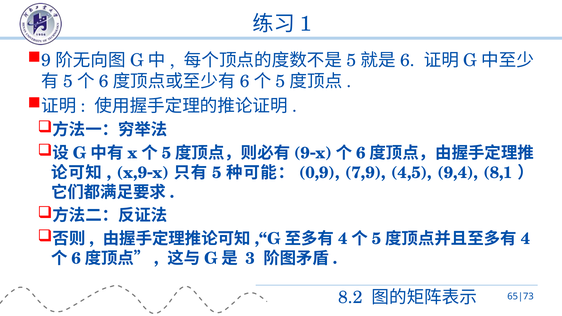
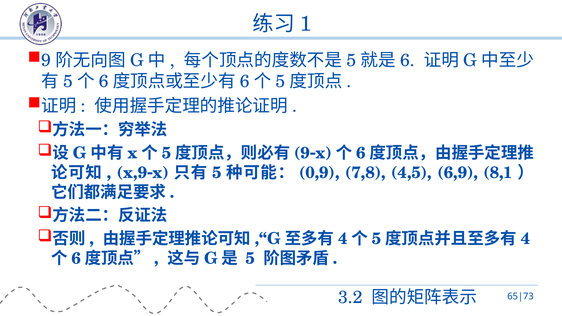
7,9: 7,9 -> 7,8 (365, 173)
9,4: 9,4 -> 6,9 (458, 173)
3: 3 -> 5 (250, 258)
8.2: 8.2 -> 3.2 (350, 298)
